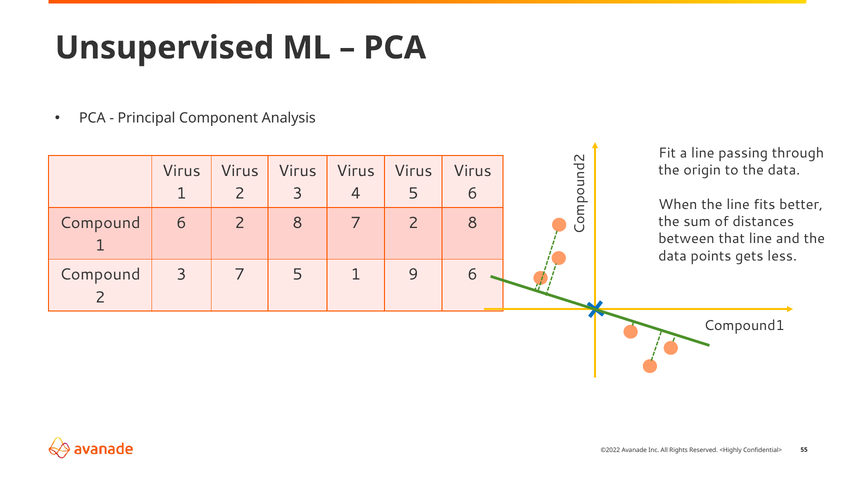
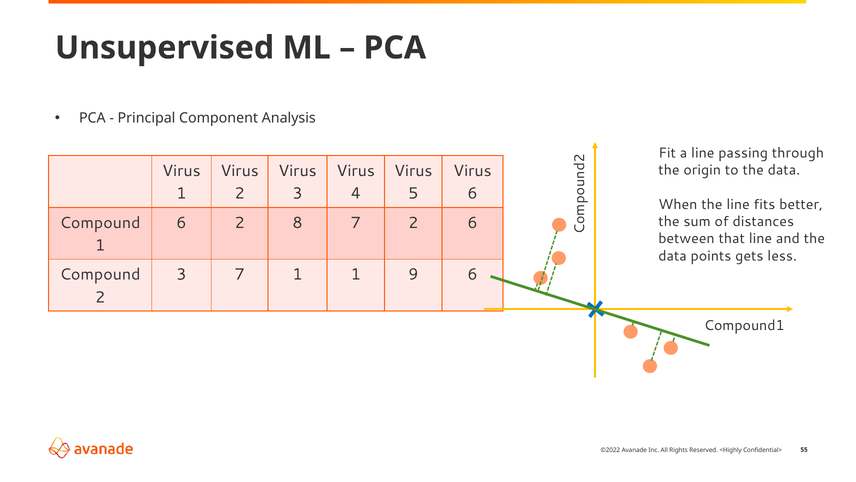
7 2 8: 8 -> 6 (472, 223)
7 5: 5 -> 1 (298, 274)
